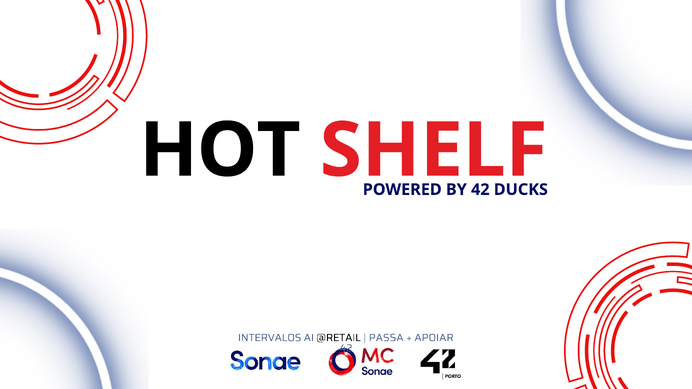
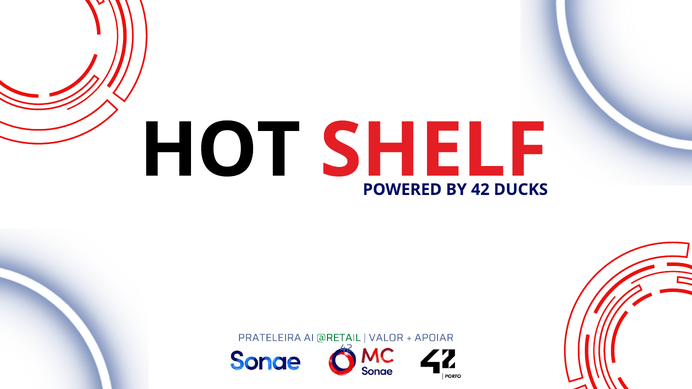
INTERVALOS: INTERVALOS -> PRATELEIRA (270, 338)
@RETAIL colour: black -> green (339, 338)
PASSA: PASSA -> VALOR (386, 338)
